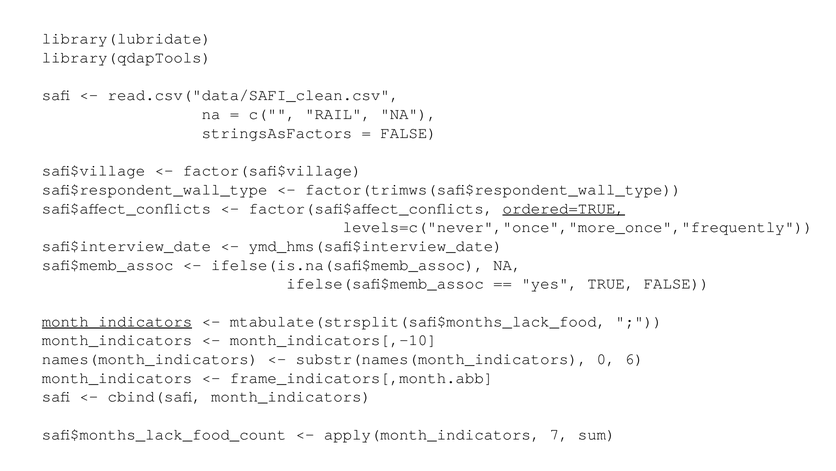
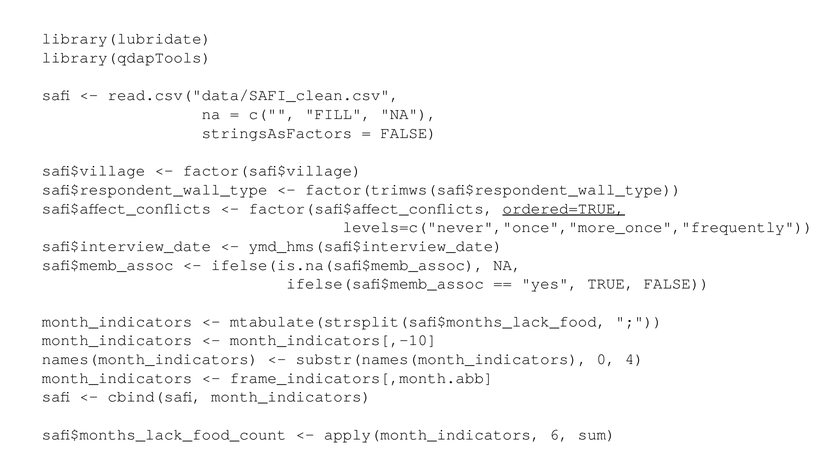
RAIL: RAIL -> FILL (338, 114)
month_indicators underline: present -> none (117, 321)
6: 6 -> 4 (634, 358)
7: 7 -> 6 (559, 434)
